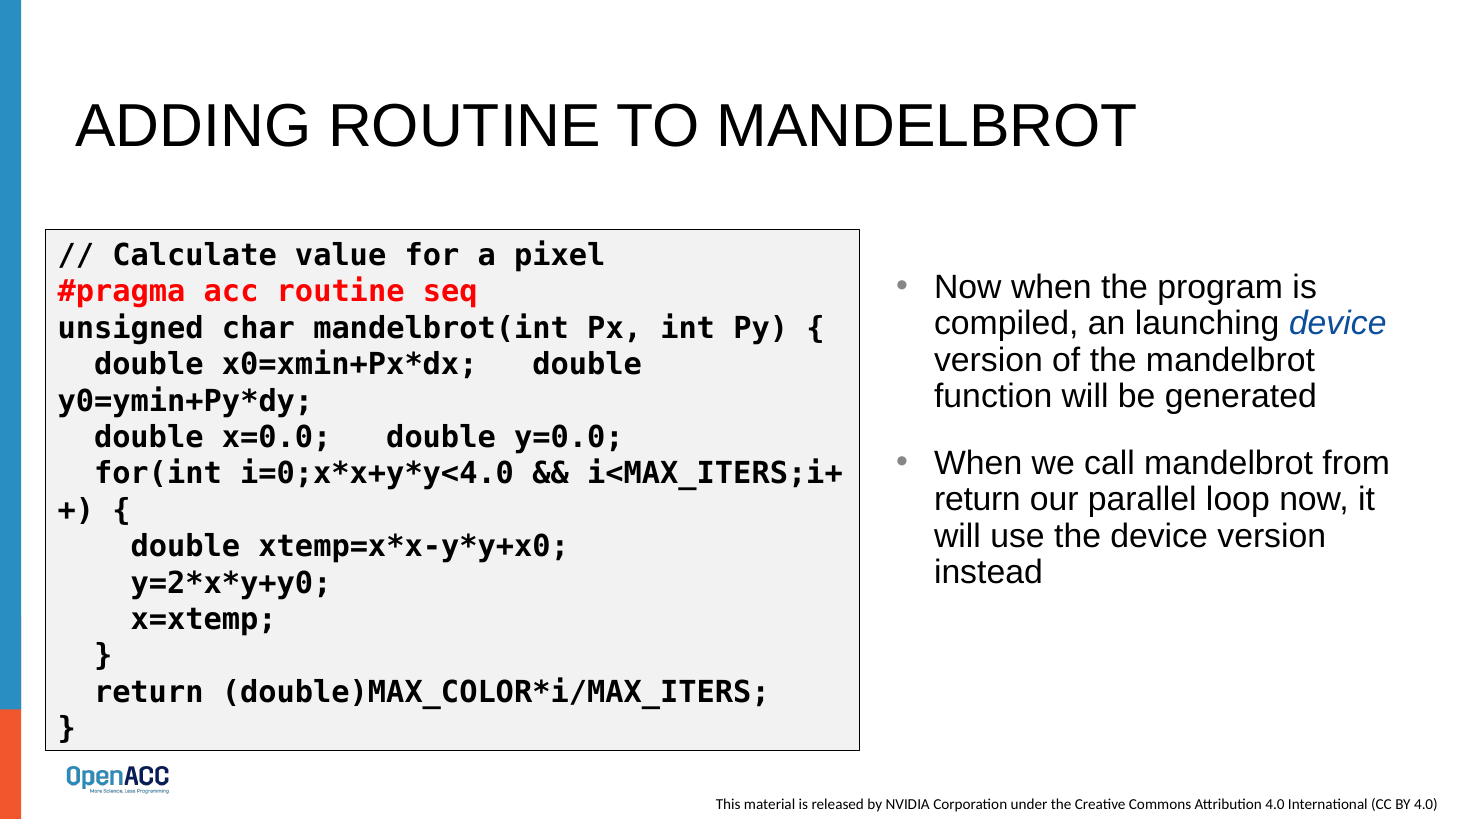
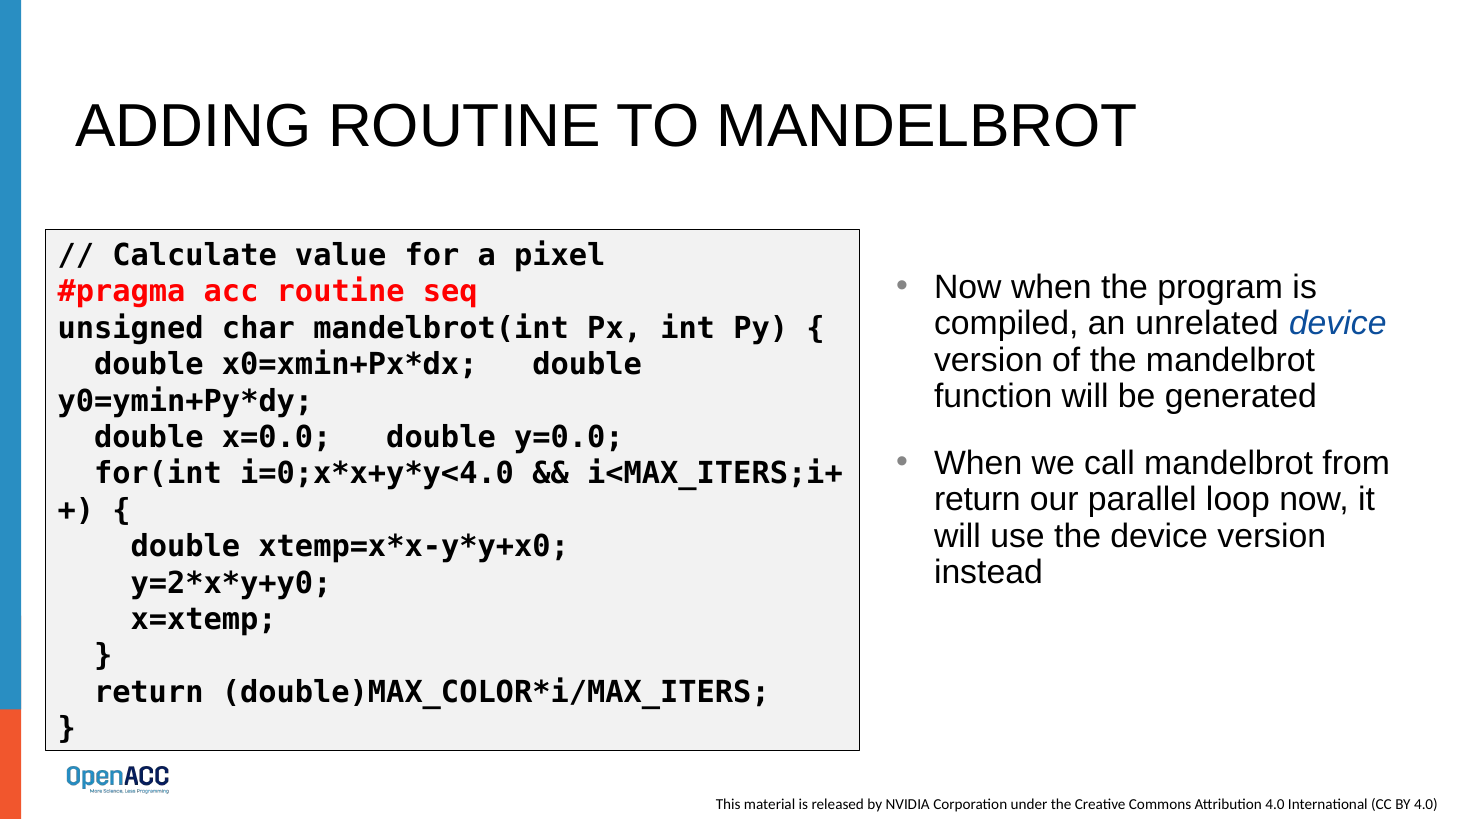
launching: launching -> unrelated (1207, 324)
